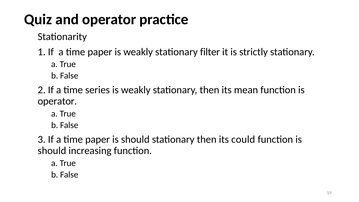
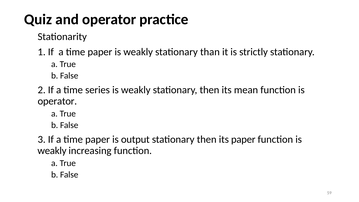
filter: filter -> than (210, 52)
should: should -> output (135, 139)
its could: could -> paper (243, 139)
should: should -> weakly (52, 151)
